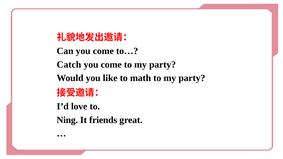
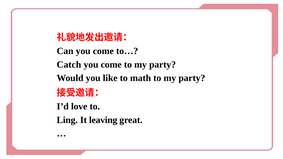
Ning: Ning -> Ling (67, 120)
friends: friends -> leaving (103, 120)
